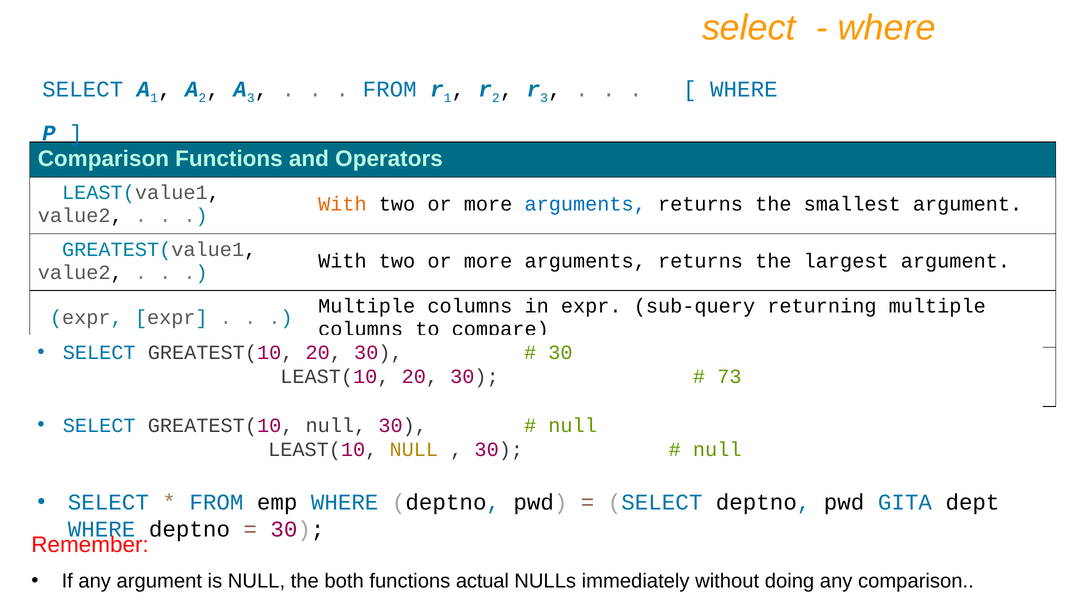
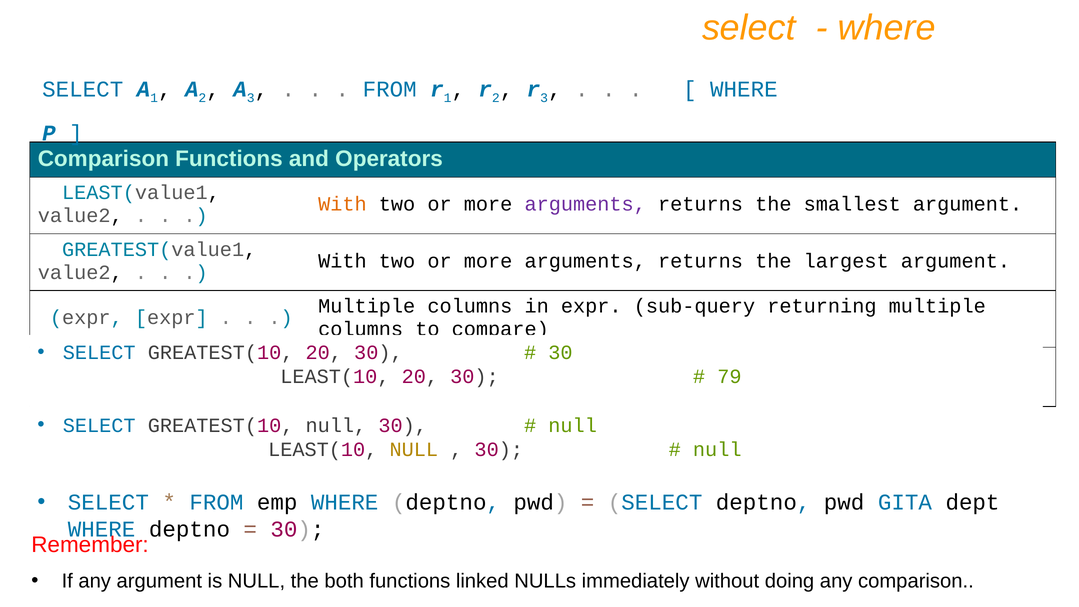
arguments colour: blue -> purple (585, 204)
73: 73 -> 79 (729, 377)
actual: actual -> linked (482, 581)
